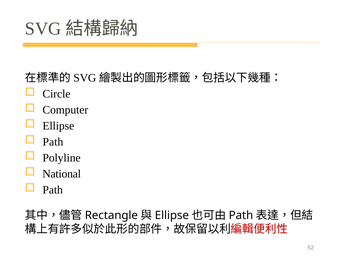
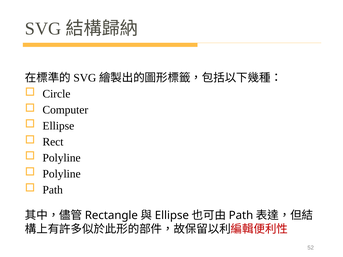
Path: Path -> Rect (53, 142)
National: National -> Polyline (62, 174)
